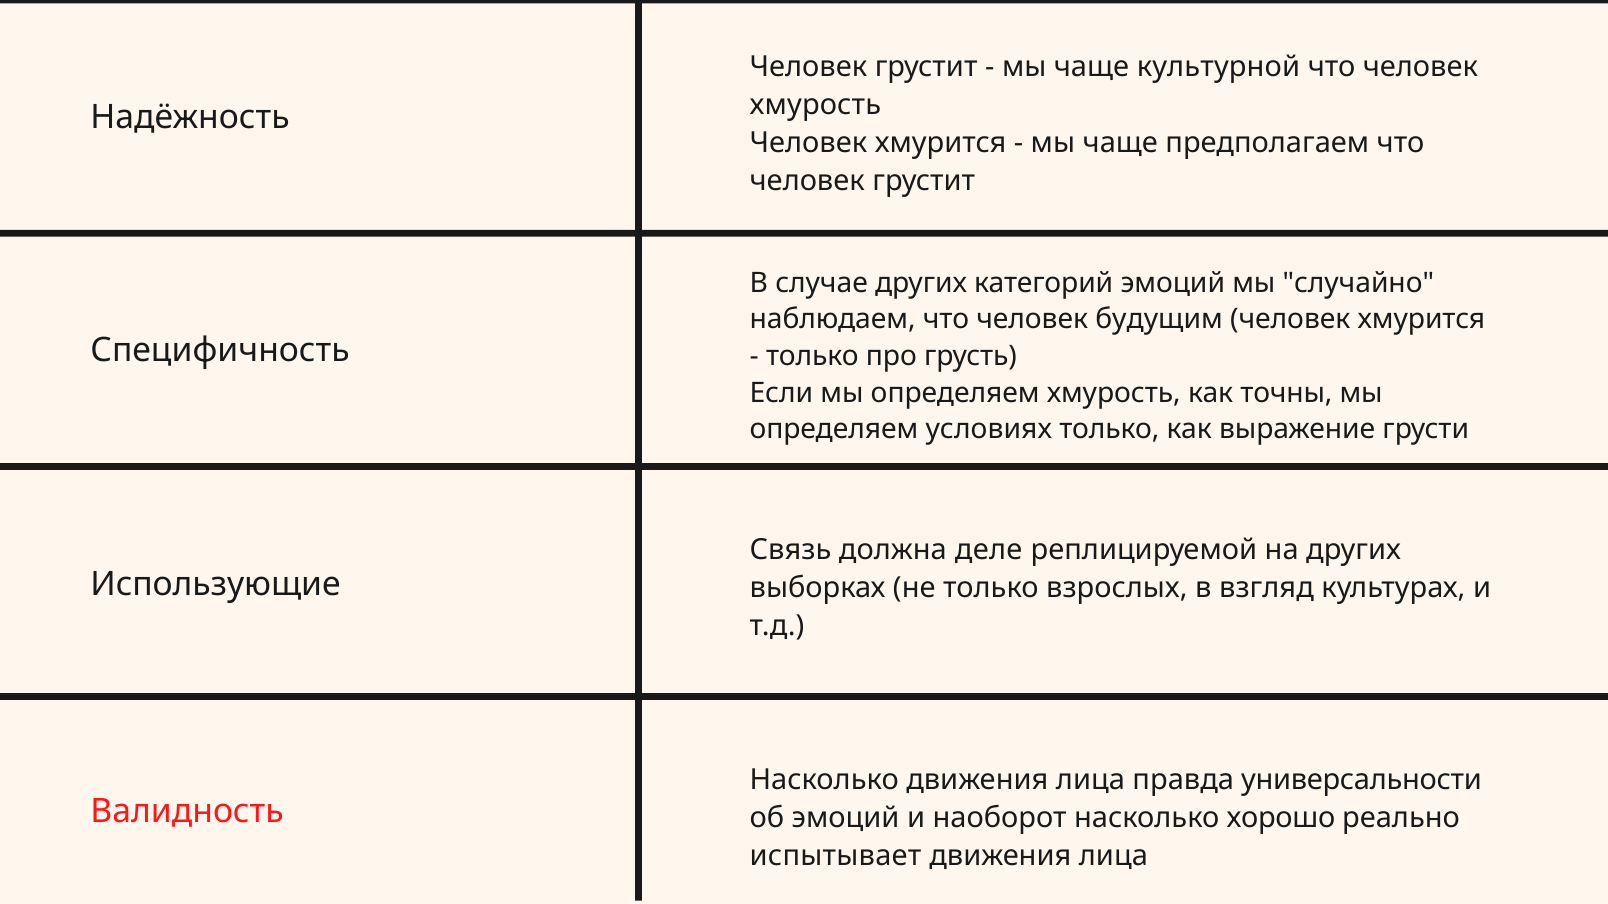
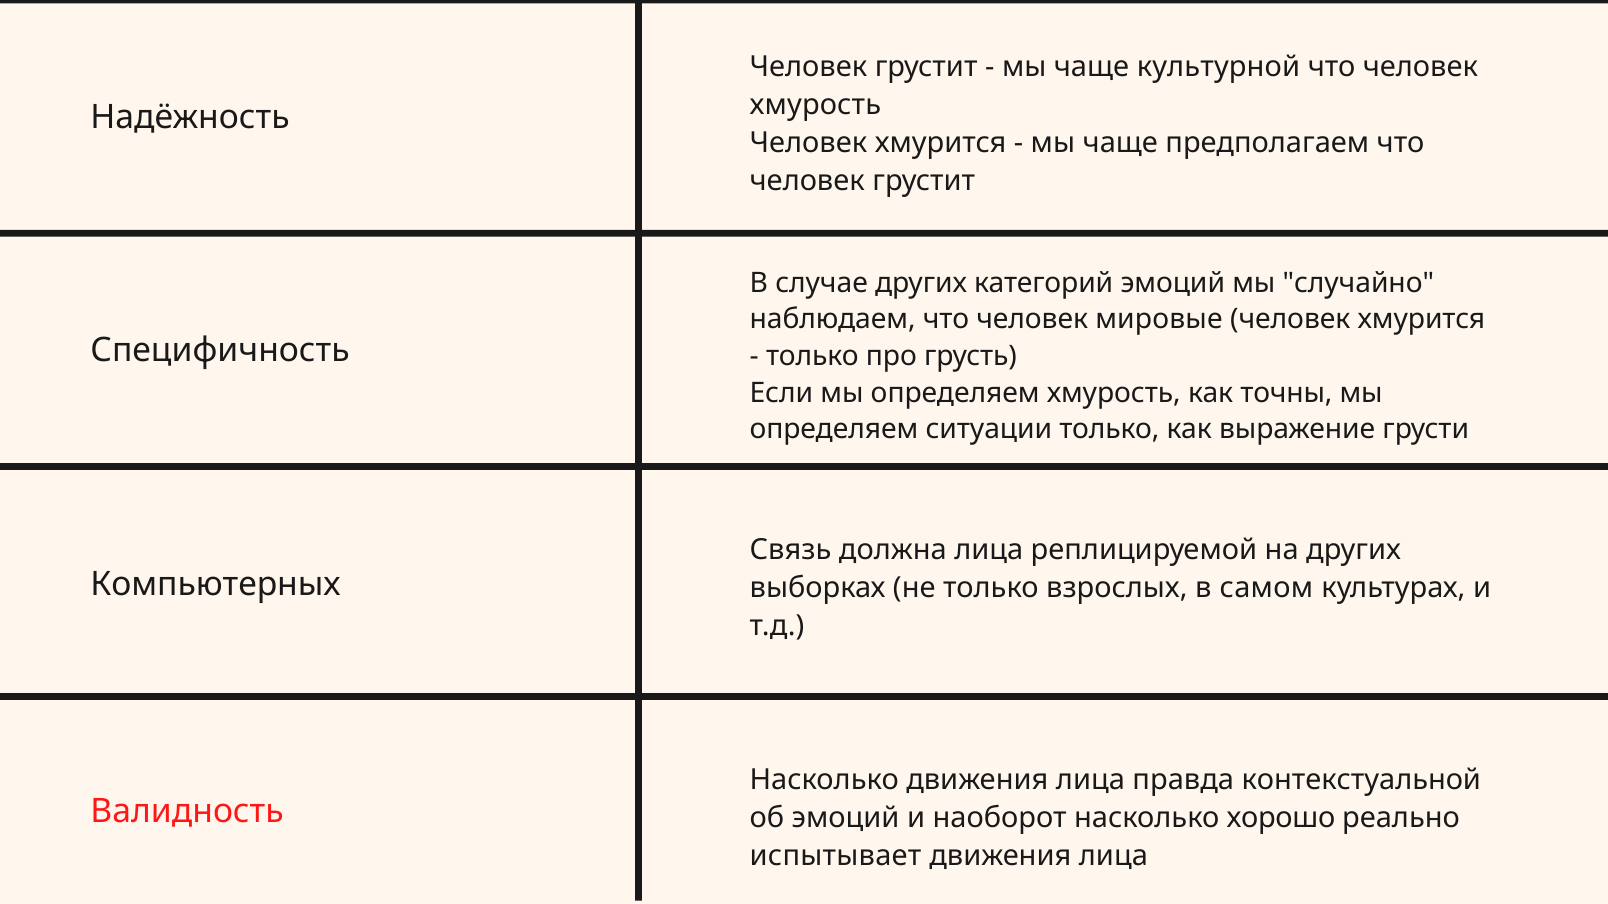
будущим: будущим -> мировые (1159, 320)
условиях: условиях -> ситуации (989, 430)
должна деле: деле -> лица (989, 550)
Использующие: Использующие -> Компьютерных (216, 584)
взгляд: взгляд -> самом (1266, 588)
универсальности: универсальности -> контекстуальной (1361, 780)
